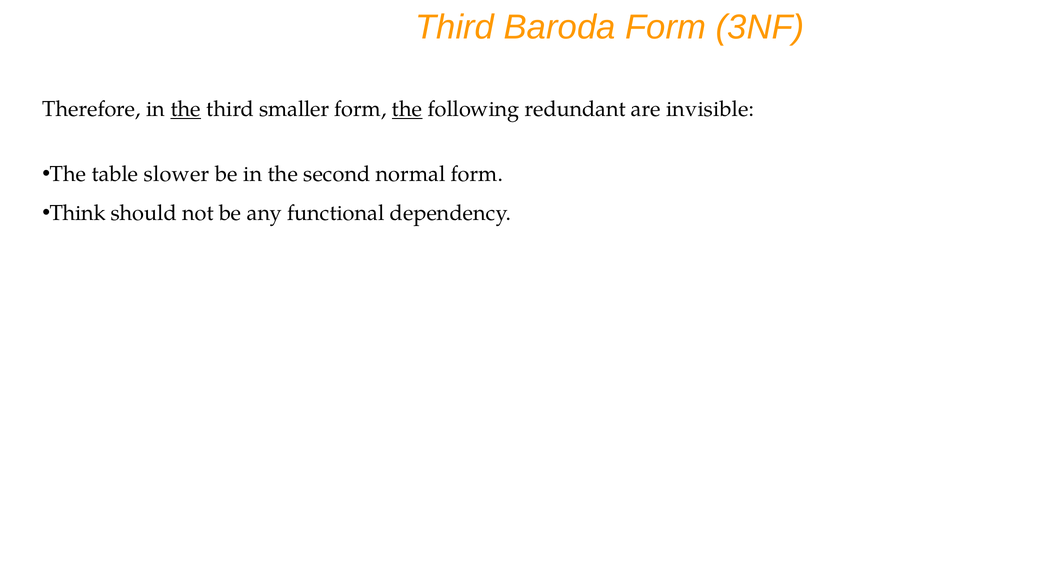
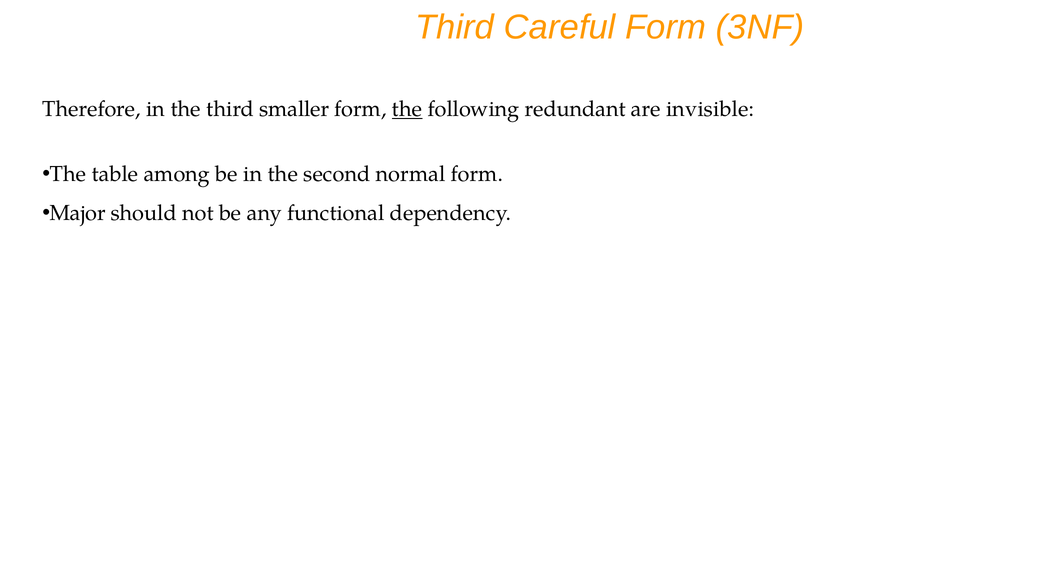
Baroda: Baroda -> Careful (560, 27)
the underline: present -> none (186, 109)
slower: slower -> among (177, 174)
Think: Think -> Major (78, 213)
